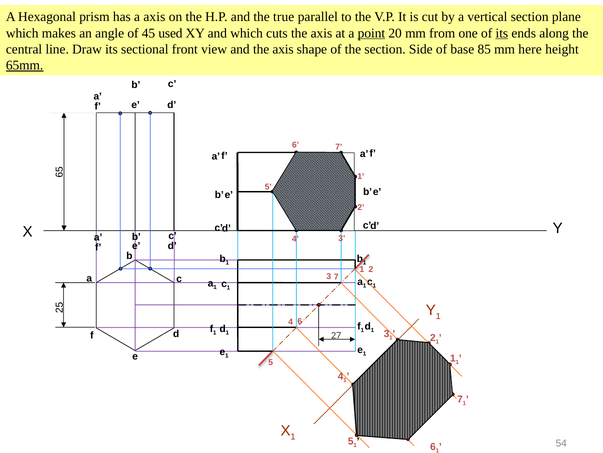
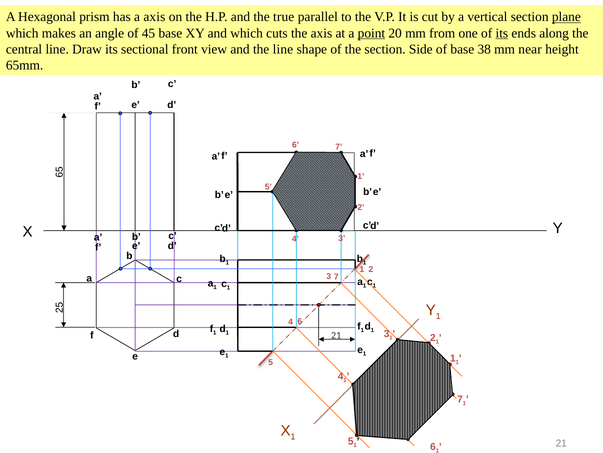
plane underline: none -> present (566, 17)
45 used: used -> base (170, 33)
and the axis: axis -> line (283, 49)
85: 85 -> 38 (484, 49)
here: here -> near (530, 49)
65mm underline: present -> none (25, 65)
1 27: 27 -> 21 (336, 335)
54: 54 -> 21 (561, 443)
